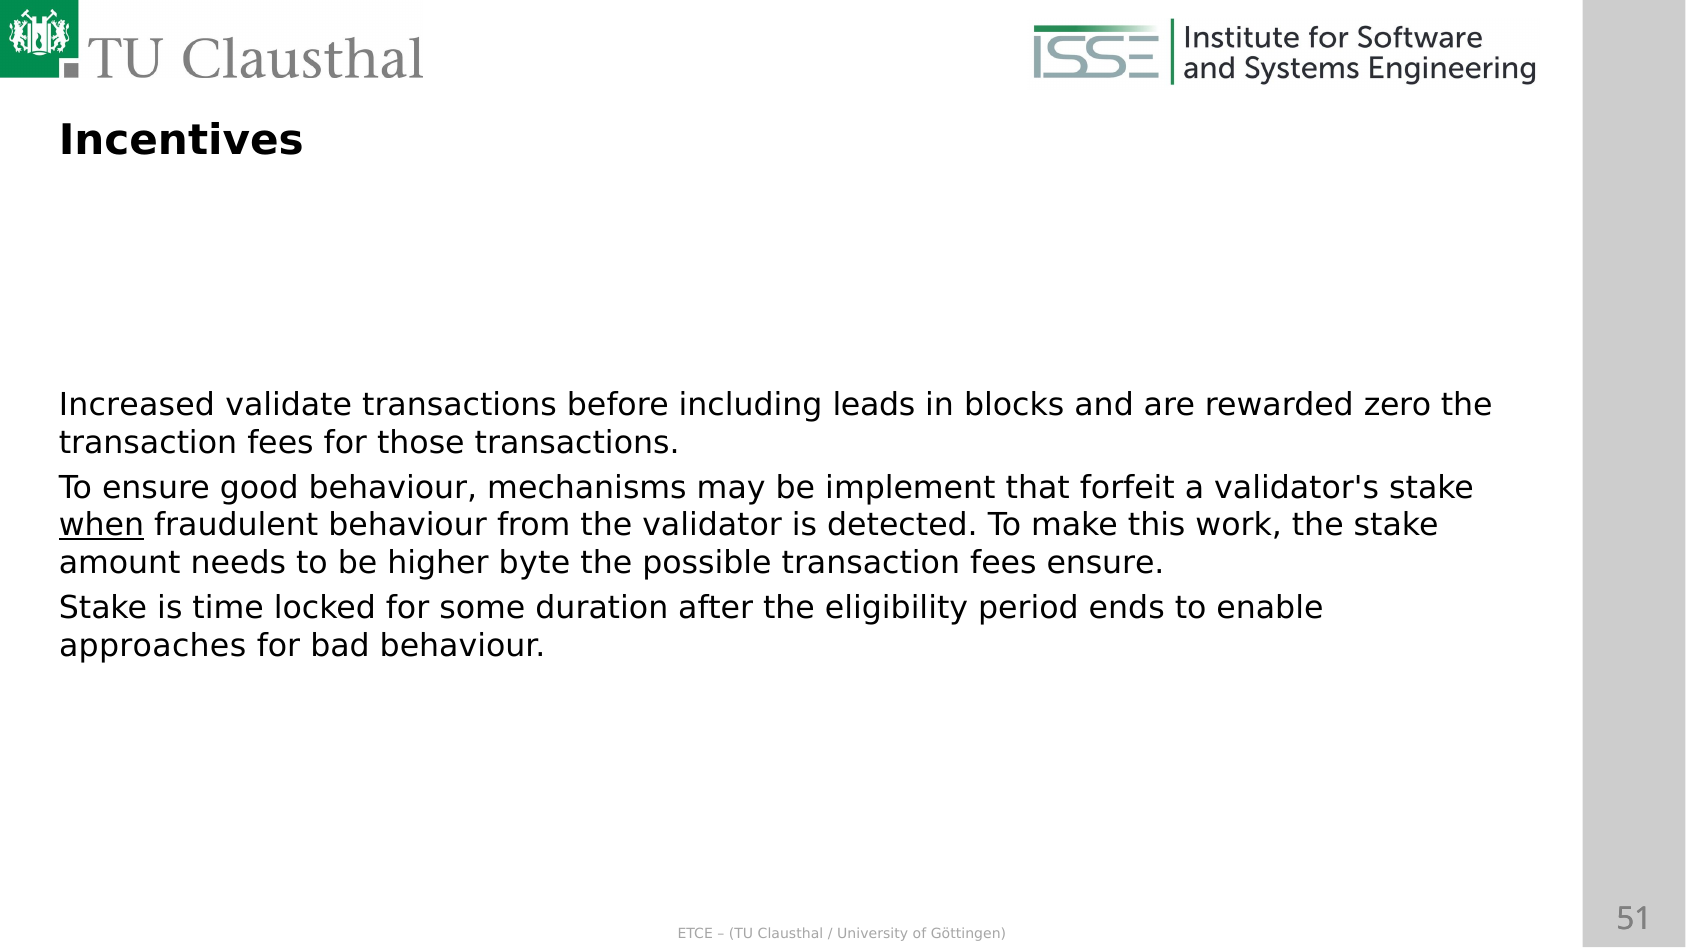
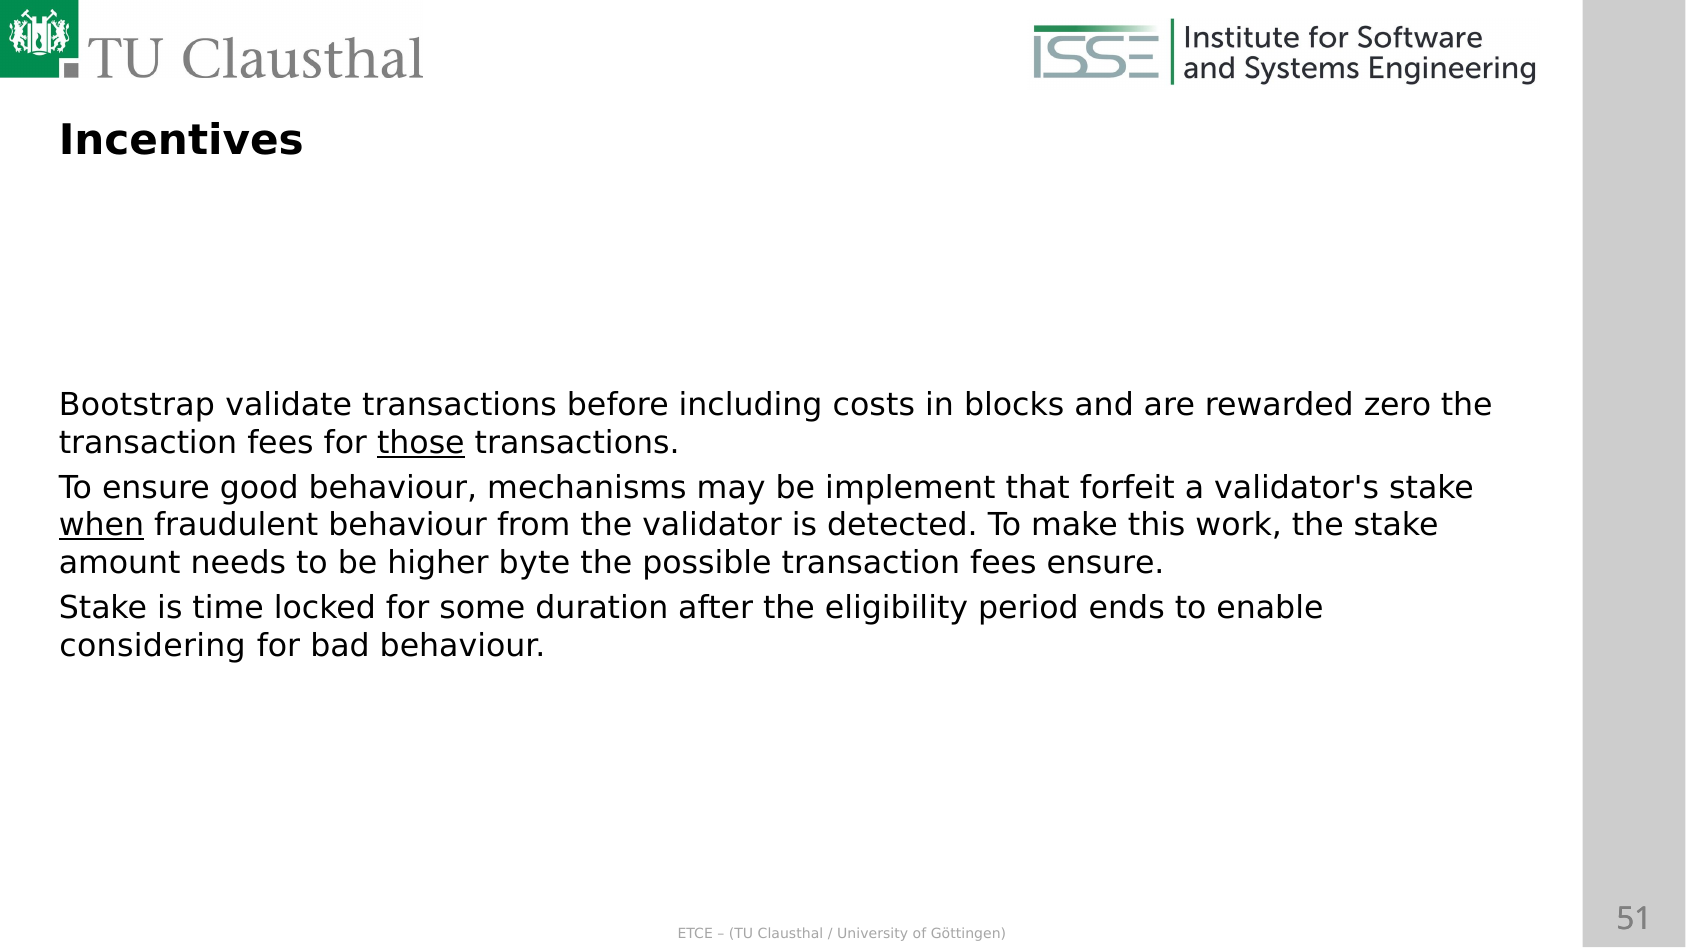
Increased: Increased -> Bootstrap (137, 406)
leads: leads -> costs (874, 406)
those underline: none -> present (421, 444)
approaches: approaches -> considering (153, 646)
